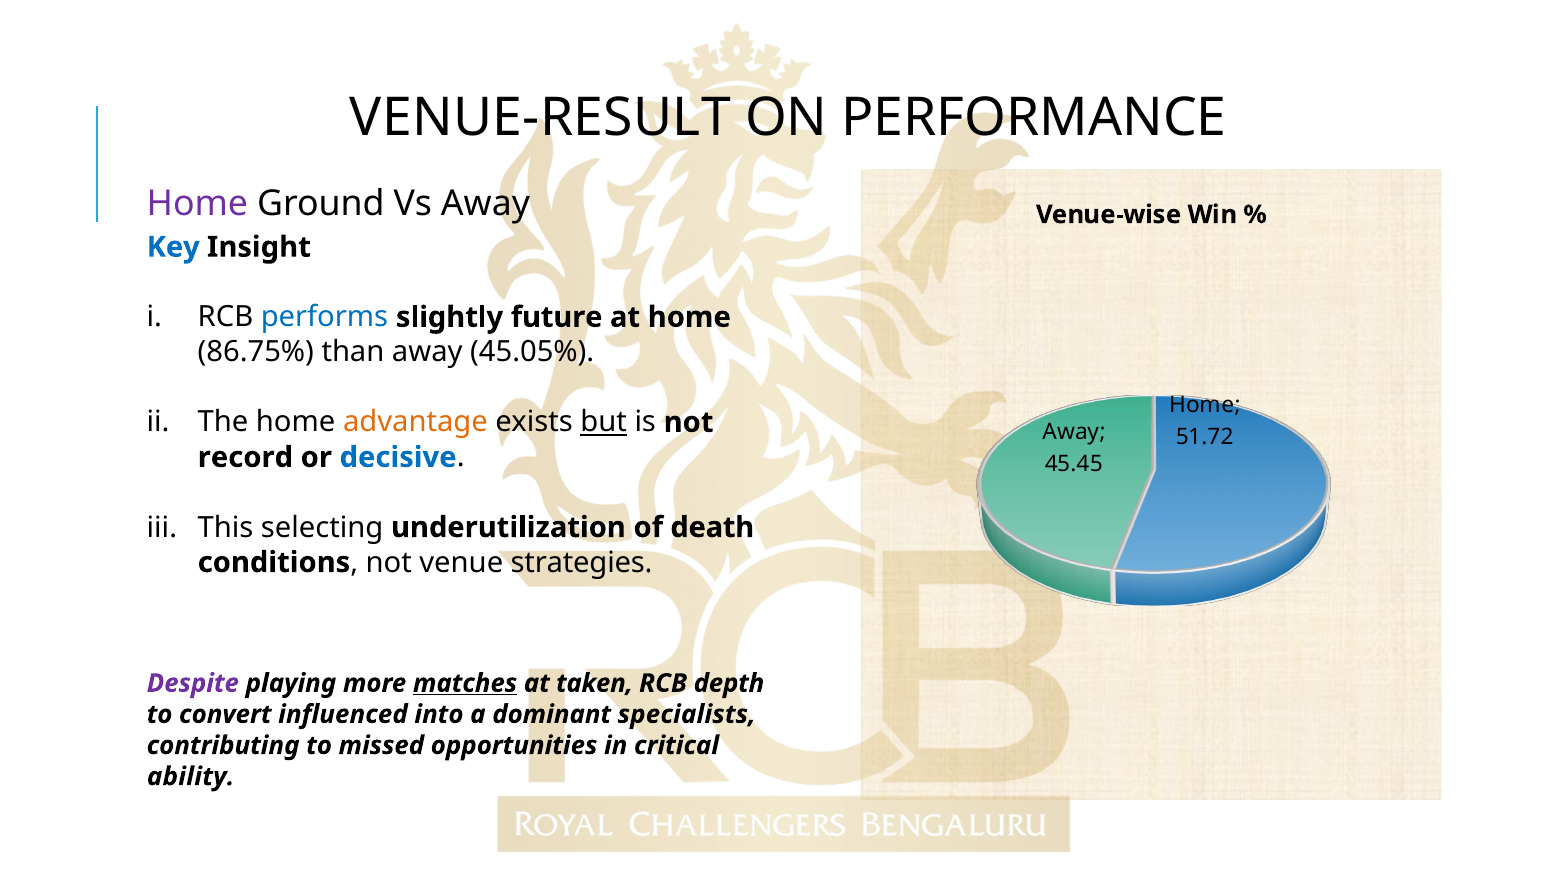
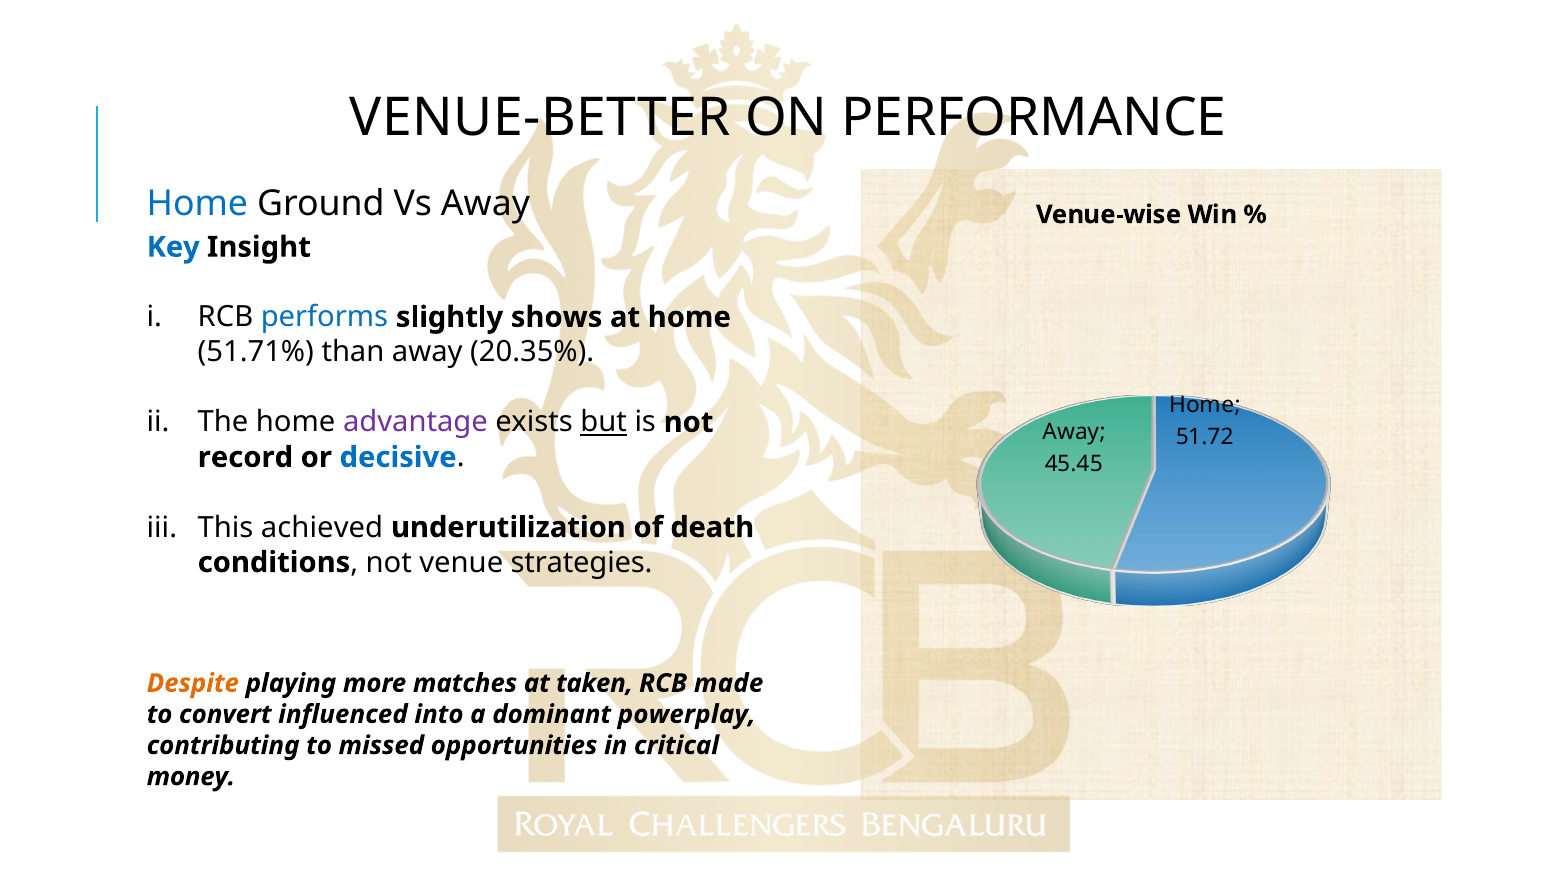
VENUE-RESULT: VENUE-RESULT -> VENUE-BETTER (540, 118)
Home colour: purple -> blue (197, 204)
future: future -> shows (557, 317)
86.75%: 86.75% -> 51.71% (256, 352)
45.05%: 45.05% -> 20.35% (532, 352)
advantage colour: orange -> purple (415, 422)
selecting: selecting -> achieved (322, 527)
Despite colour: purple -> orange (193, 683)
matches underline: present -> none (465, 683)
depth: depth -> made (729, 683)
specialists: specialists -> powerplay (687, 714)
ability: ability -> money (191, 776)
